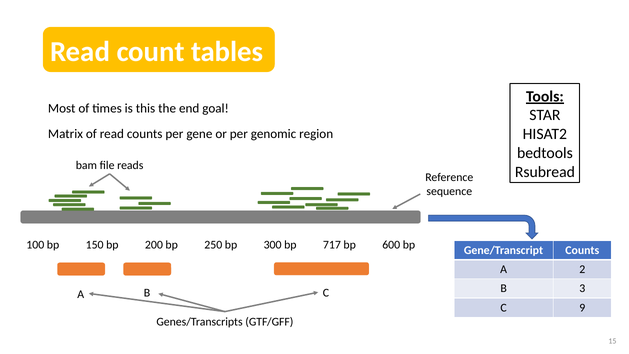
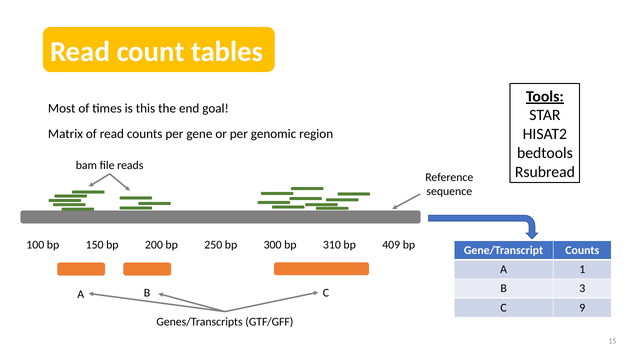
717: 717 -> 310 (332, 245)
600: 600 -> 409 (391, 245)
2: 2 -> 1 (582, 269)
